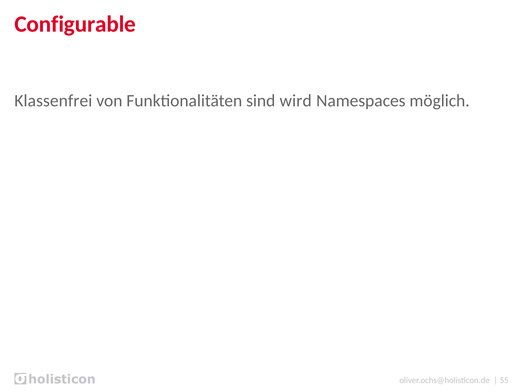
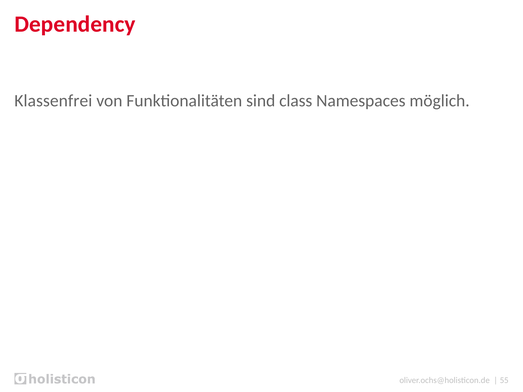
Configurable: Configurable -> Dependency (75, 24)
wird: wird -> class (296, 101)
